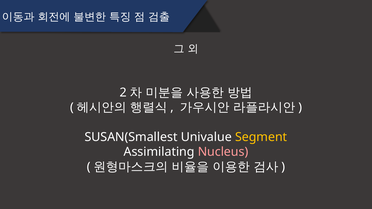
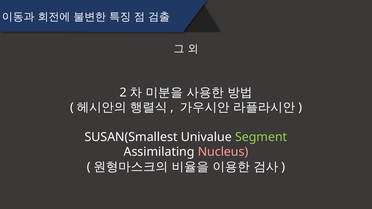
Segment colour: yellow -> light green (261, 137)
